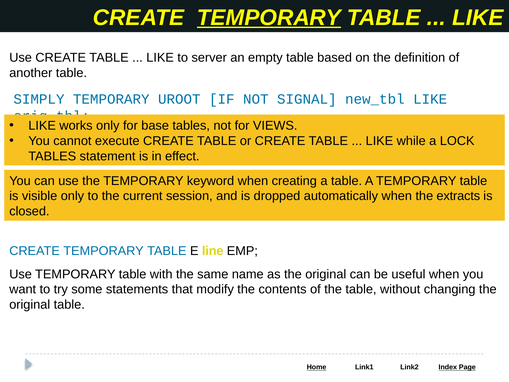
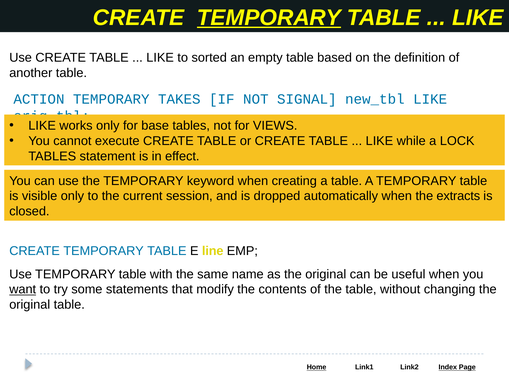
server: server -> sorted (209, 58)
SIMPLY: SIMPLY -> ACTION (39, 99)
UROOT: UROOT -> TAKES (179, 99)
want underline: none -> present (23, 289)
